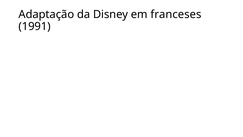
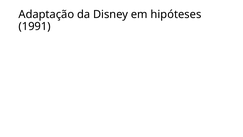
franceses: franceses -> hipóteses (176, 14)
